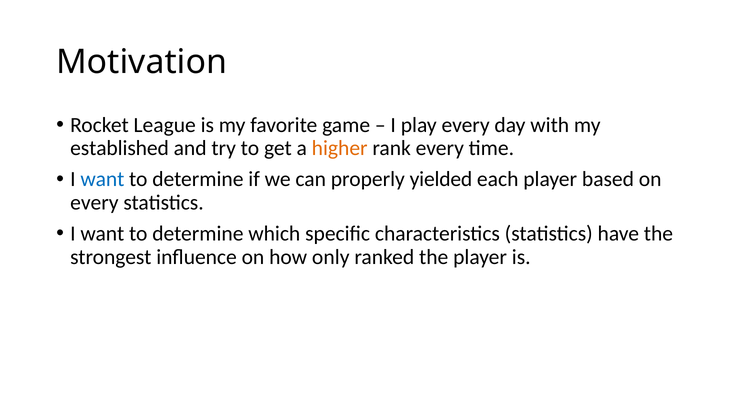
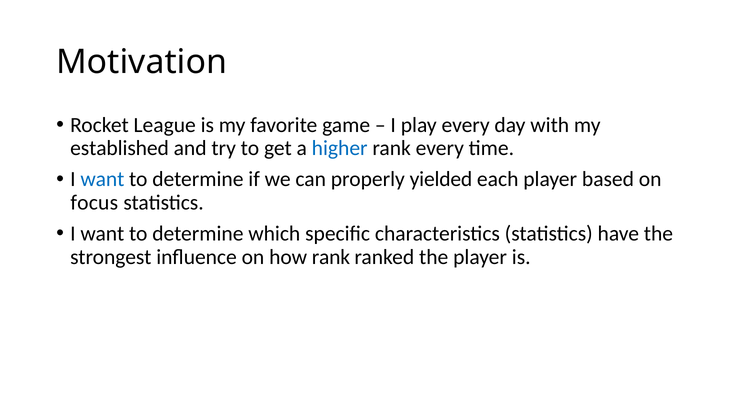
higher colour: orange -> blue (340, 148)
every: every -> focus (94, 202)
how only: only -> rank (331, 257)
